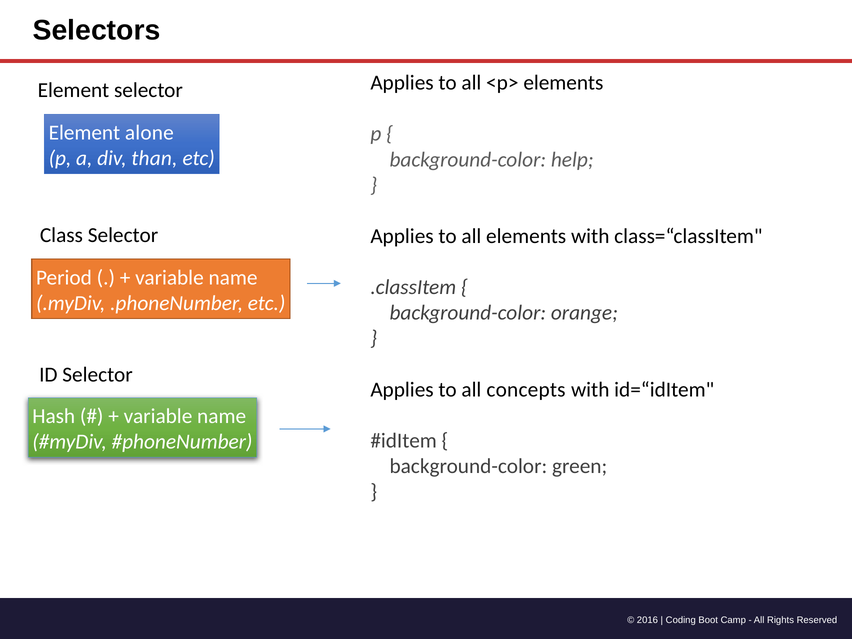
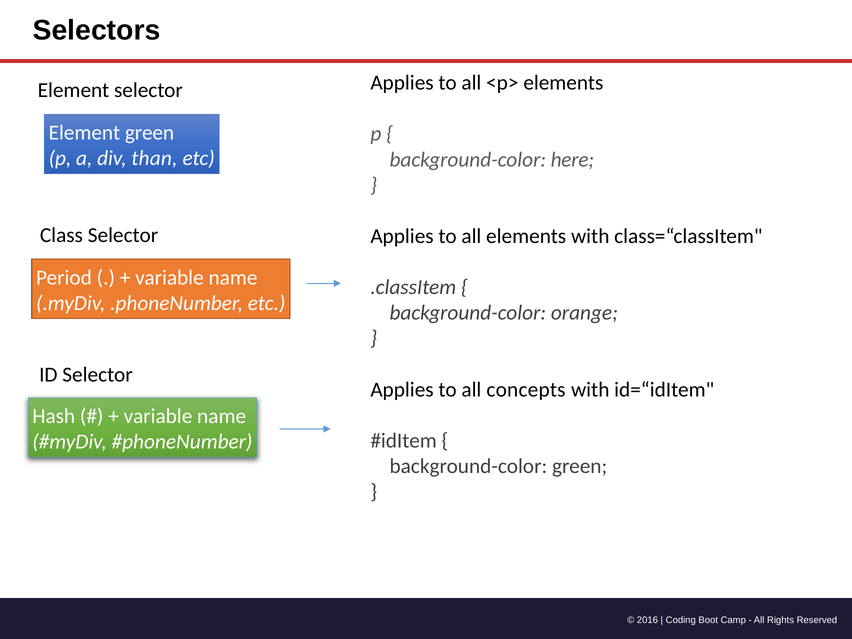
Element alone: alone -> green (150, 133)
help: help -> here (572, 160)
